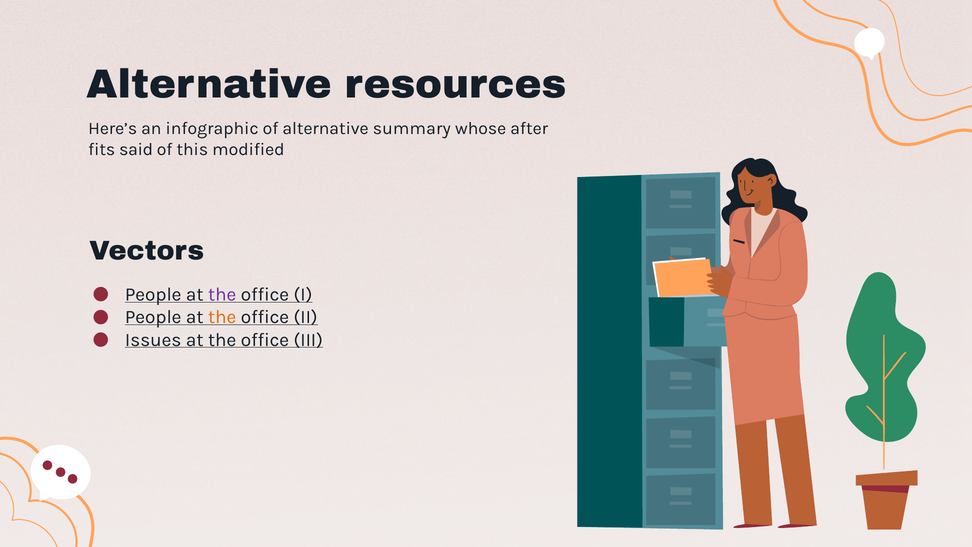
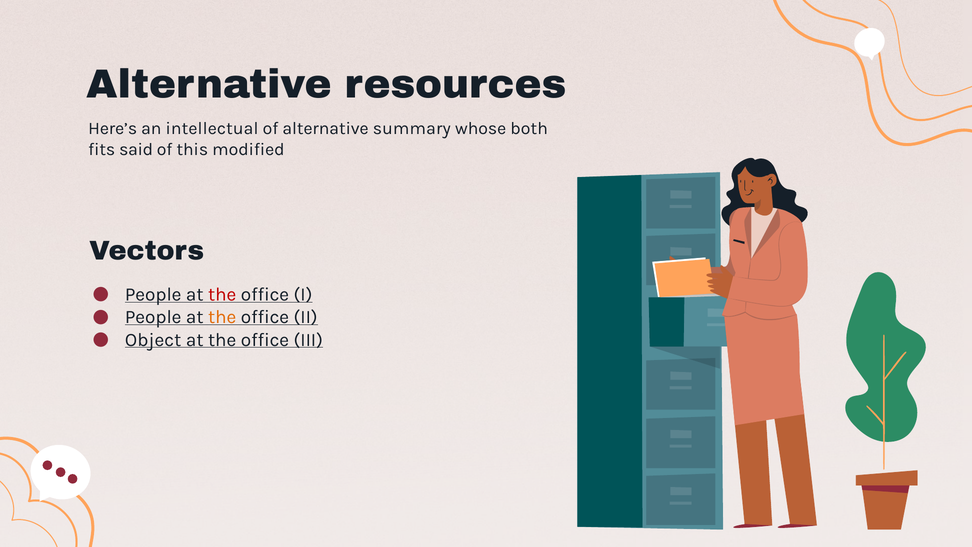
infographic: infographic -> intellectual (212, 128)
after: after -> both (529, 128)
the colour: purple -> red (222, 294)
Issues: Issues -> Object (153, 340)
